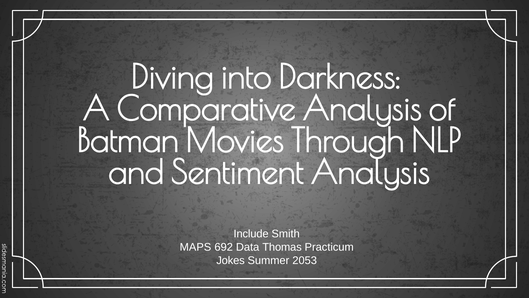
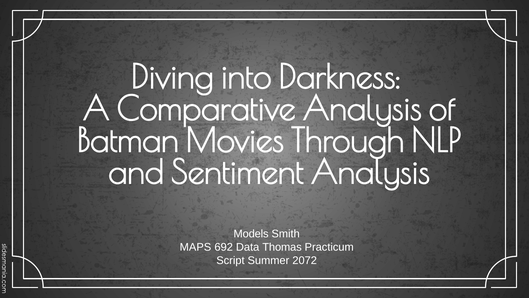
Include: Include -> Models (251, 234)
Jokes: Jokes -> Script (230, 260)
2053: 2053 -> 2072 (305, 260)
